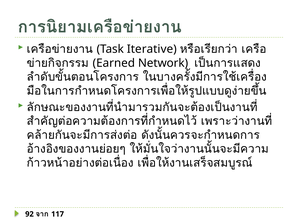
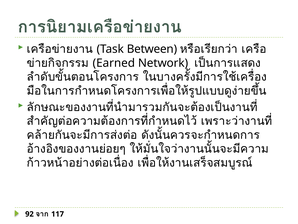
Iterative: Iterative -> Between (152, 49)
